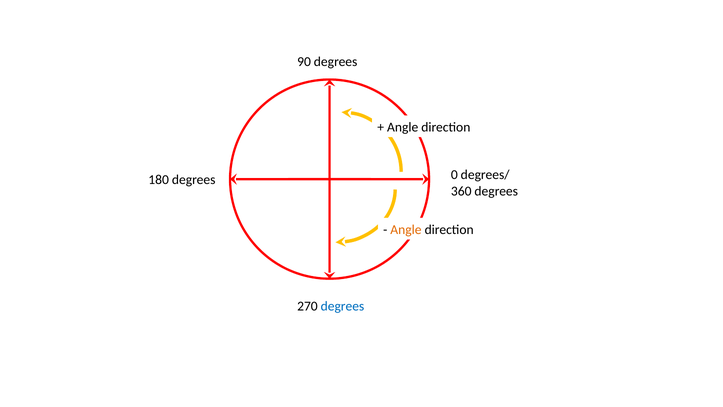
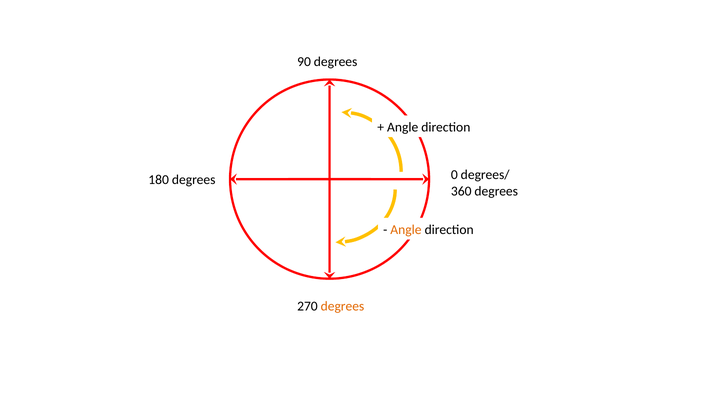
degrees colour: blue -> orange (343, 306)
